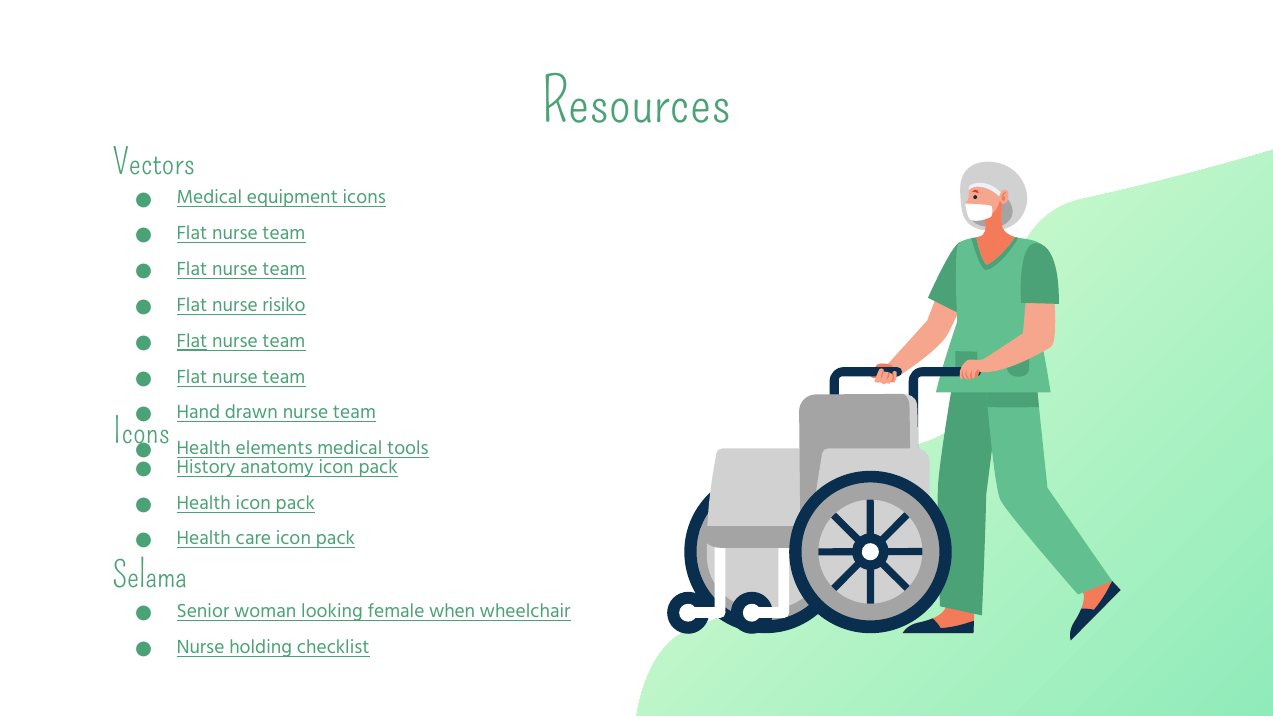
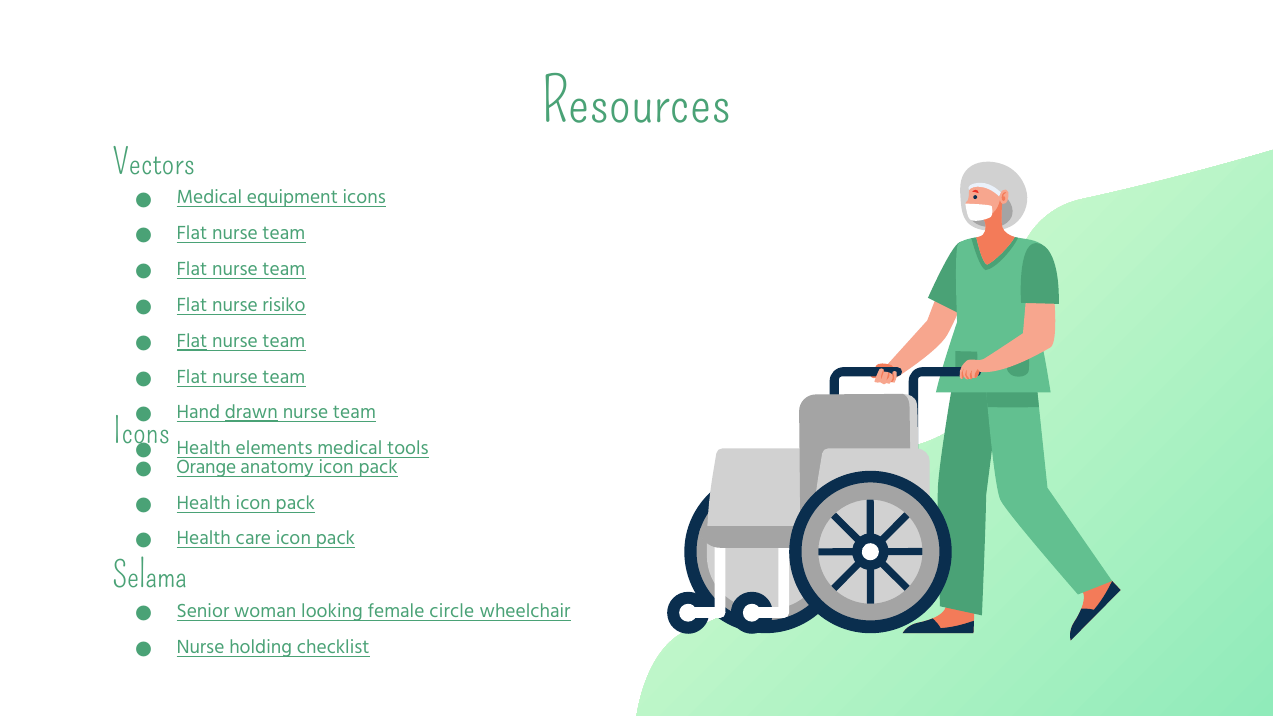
drawn underline: none -> present (251, 413)
History: History -> Orange (206, 467)
when: when -> circle (452, 611)
